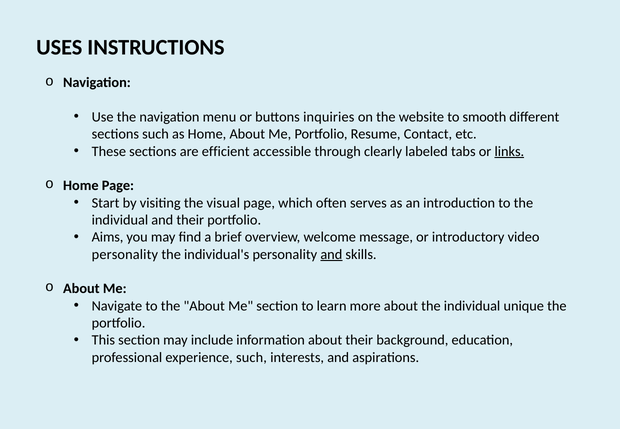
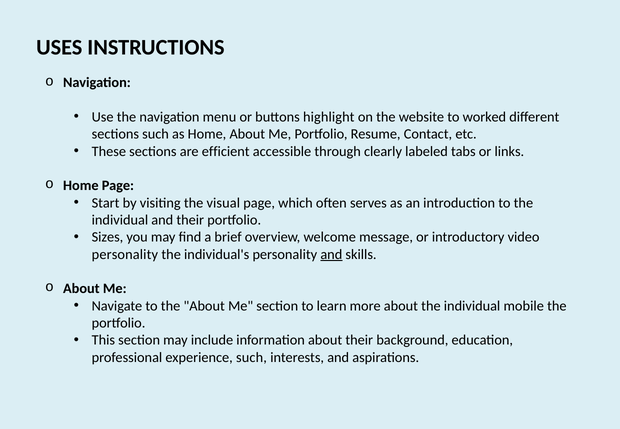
inquiries: inquiries -> highlight (329, 117)
smooth: smooth -> worked (484, 117)
links underline: present -> none (509, 151)
Aims: Aims -> Sizes (107, 237)
unique: unique -> mobile (524, 306)
